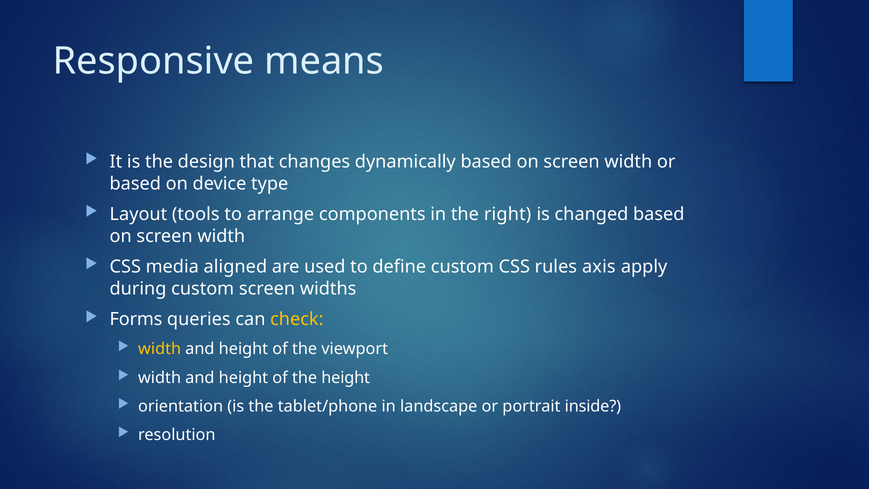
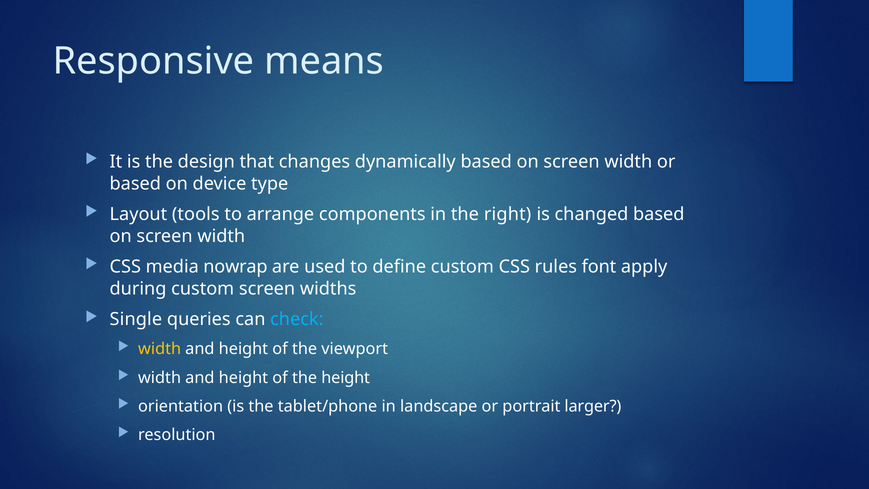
aligned: aligned -> nowrap (235, 267)
axis: axis -> font (599, 267)
Forms: Forms -> Single (136, 319)
check colour: yellow -> light blue (297, 319)
inside: inside -> larger (593, 406)
